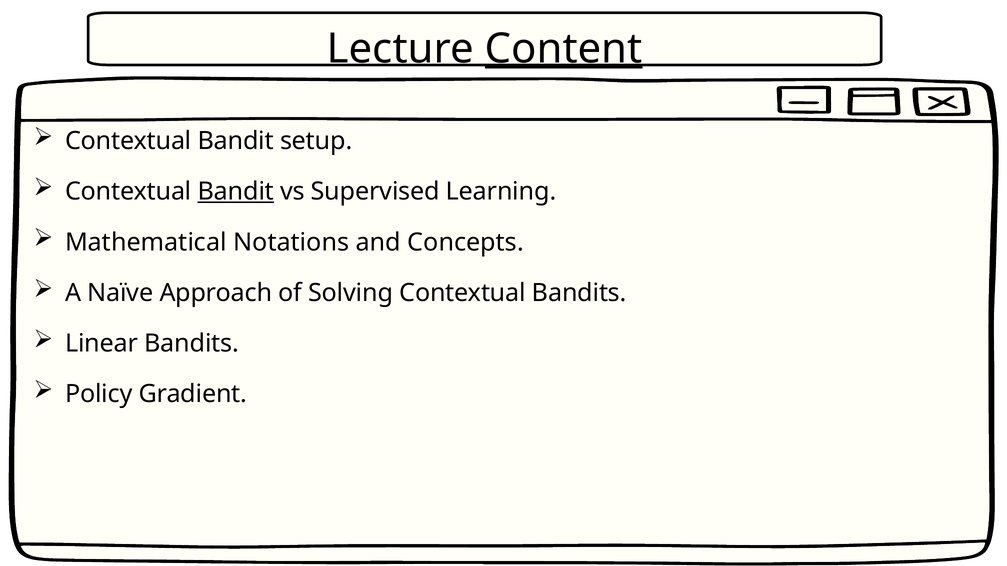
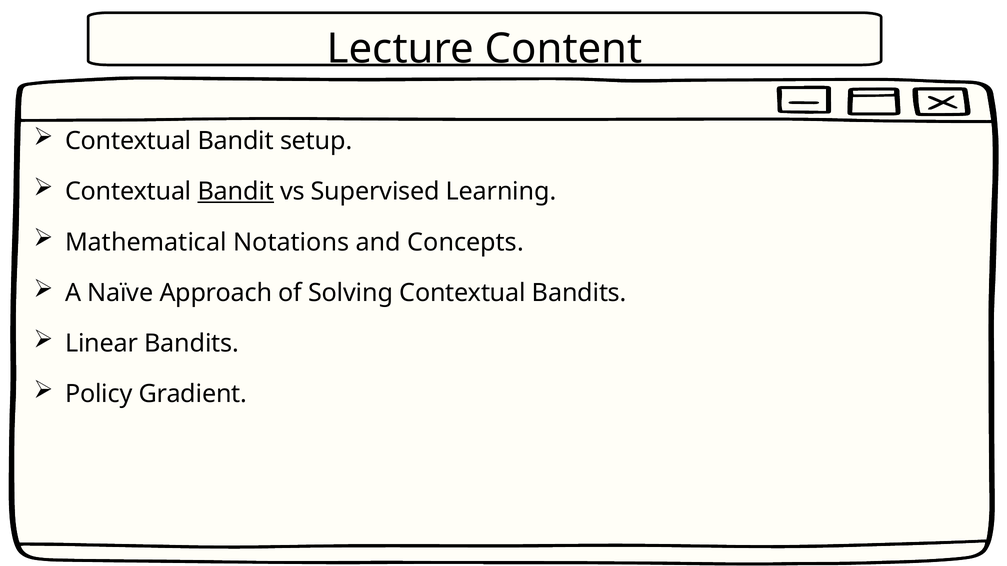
Content underline: present -> none (564, 49)
